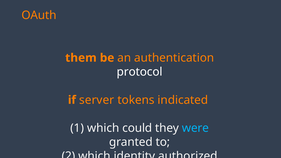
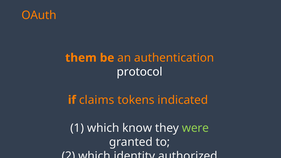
server: server -> claims (97, 100)
could: could -> know (137, 128)
were colour: light blue -> light green (195, 128)
